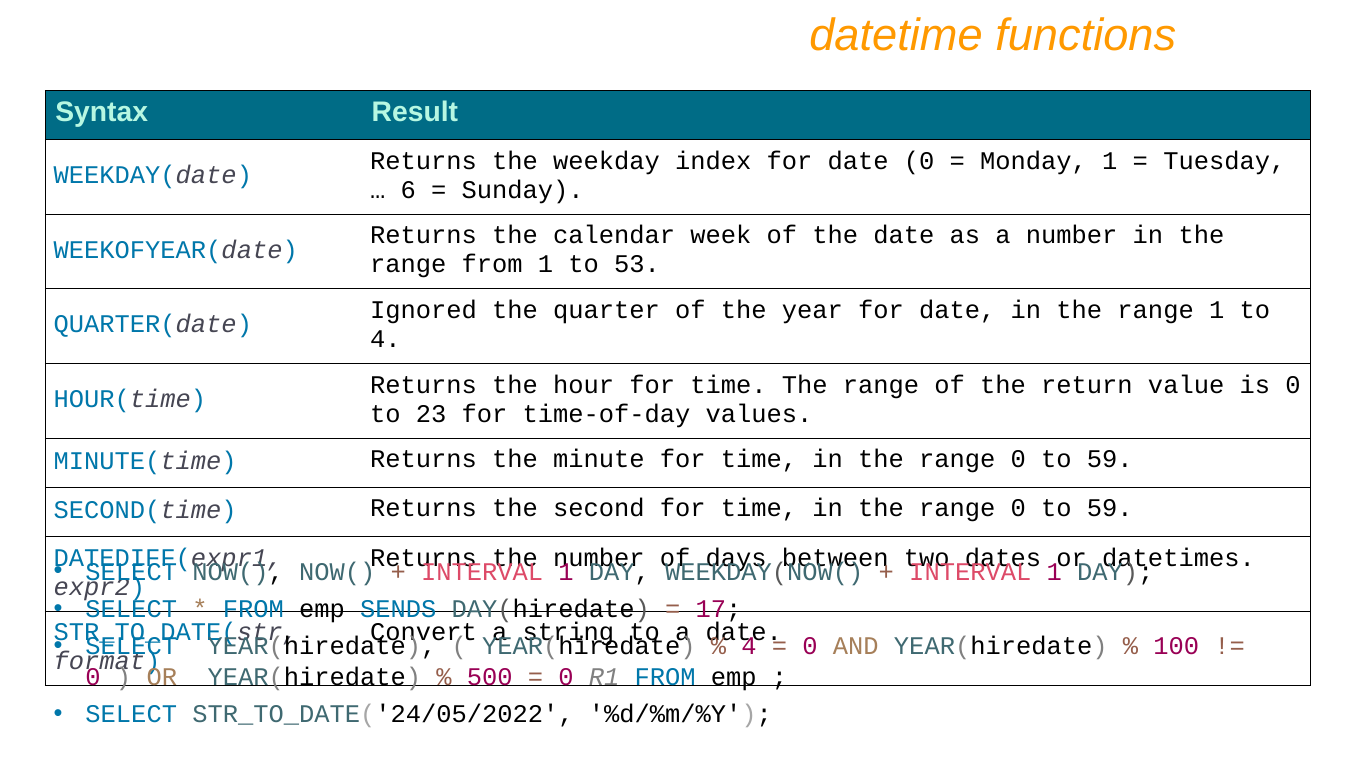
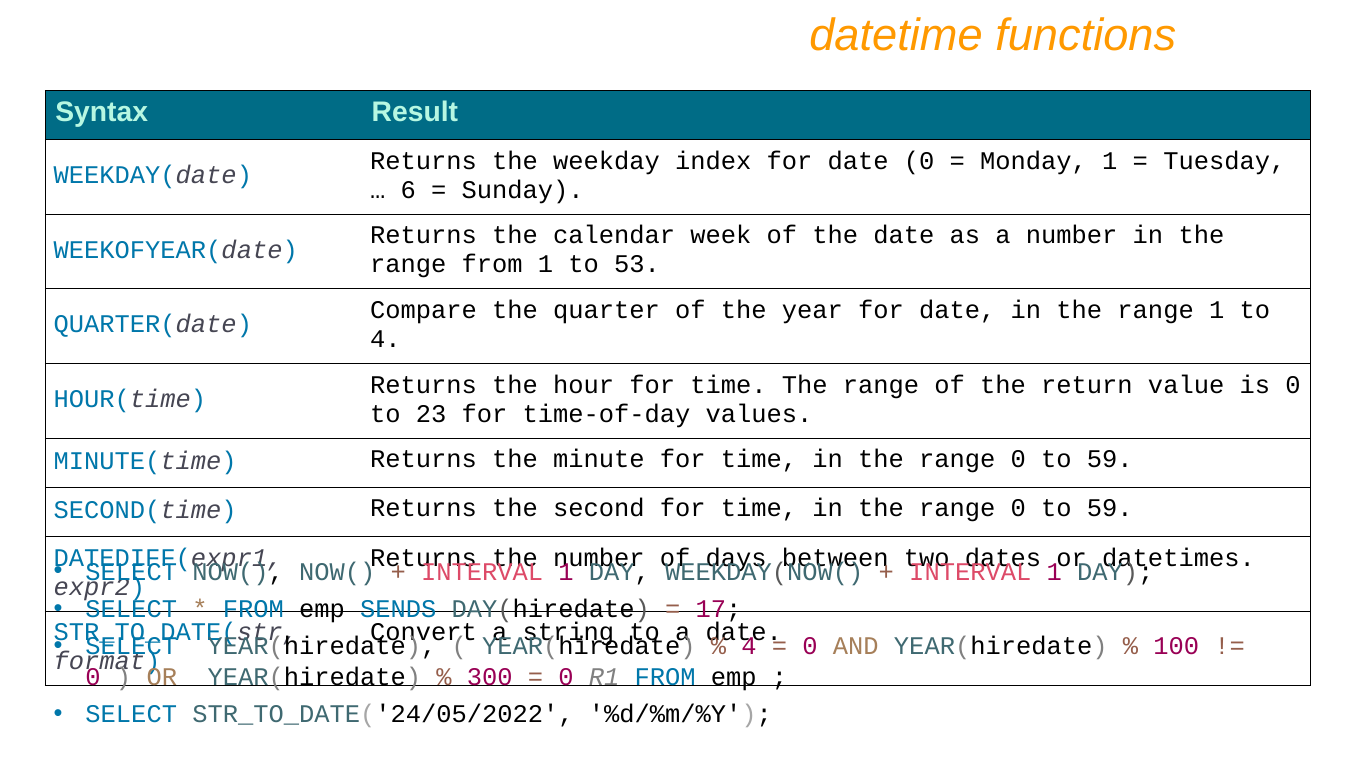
Ignored: Ignored -> Compare (423, 310)
500: 500 -> 300 (490, 677)
